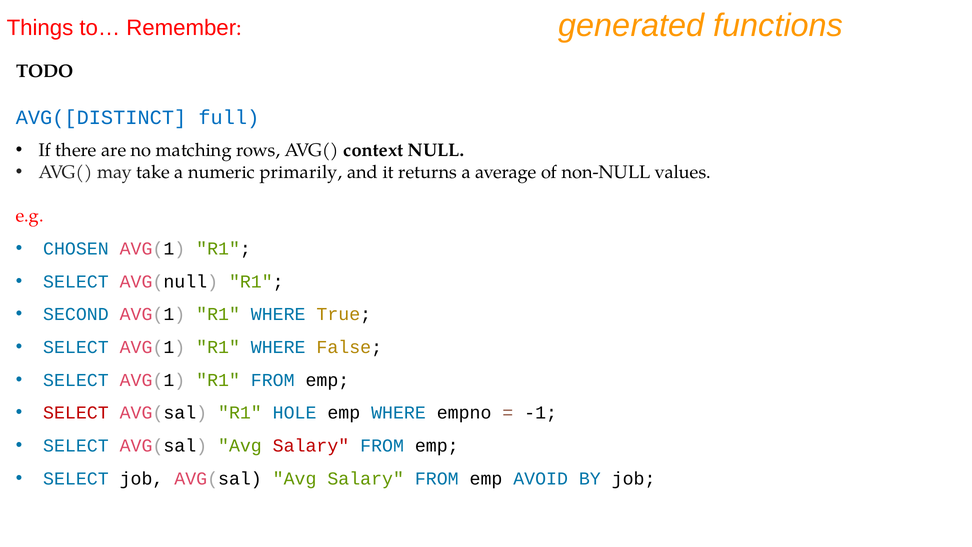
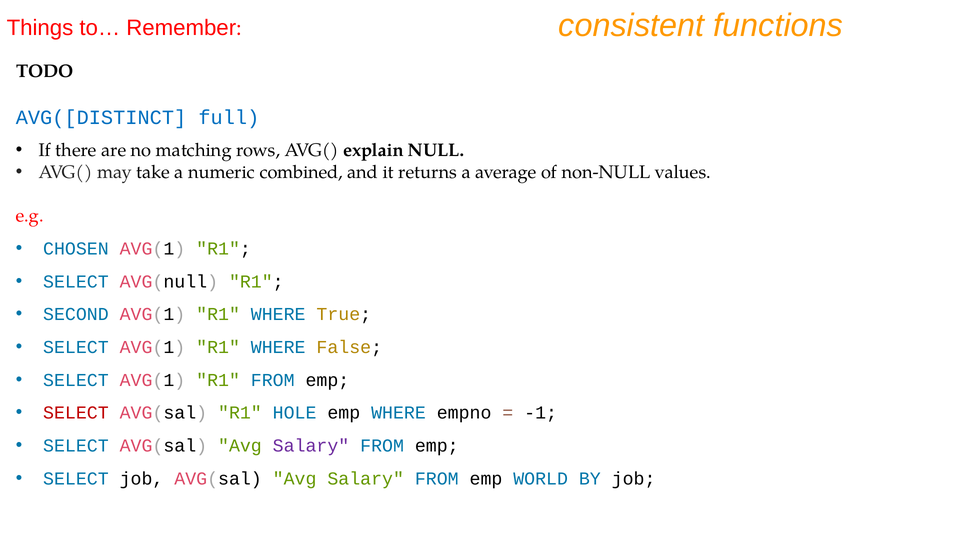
generated: generated -> consistent (631, 25)
context: context -> explain (373, 150)
primarily: primarily -> combined (301, 172)
Salary colour: red -> purple (311, 446)
AVOID: AVOID -> WORLD (541, 478)
